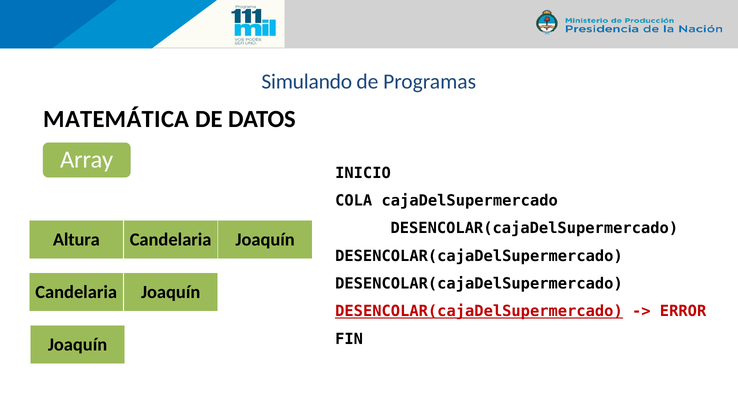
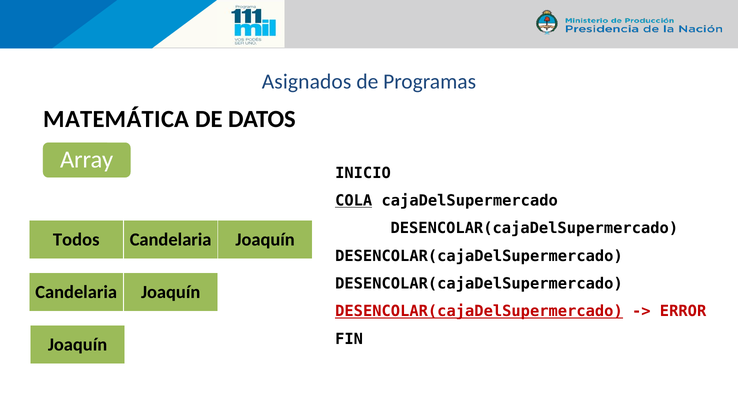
Simulando: Simulando -> Asignados (307, 82)
COLA underline: none -> present (354, 201)
Altura: Altura -> Todos (76, 240)
